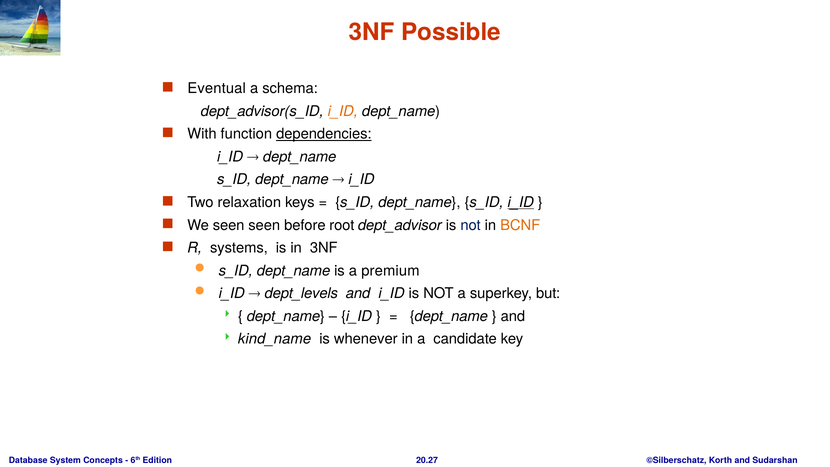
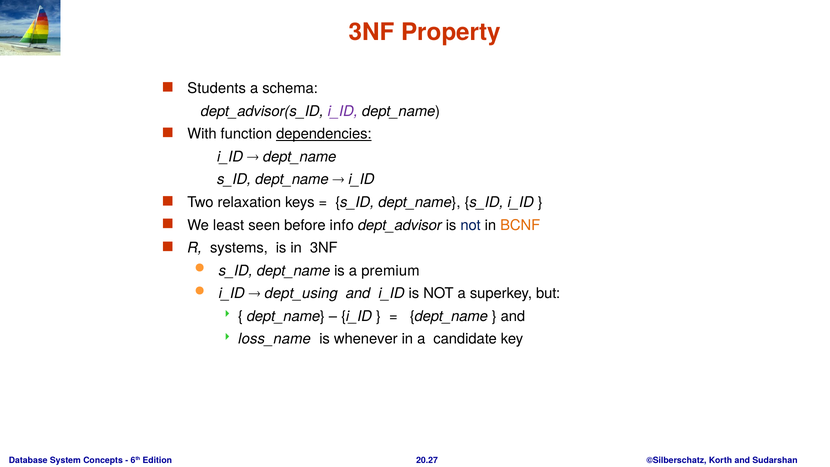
Possible: Possible -> Property (451, 32)
Eventual: Eventual -> Students (217, 88)
i_ID colour: orange -> purple (343, 111)
i_ID underline: present -> none (521, 202)
We seen: seen -> least (229, 225)
root: root -> info (342, 225)
dept_levels: dept_levels -> dept_using (301, 293)
kind_name: kind_name -> loss_name (275, 339)
